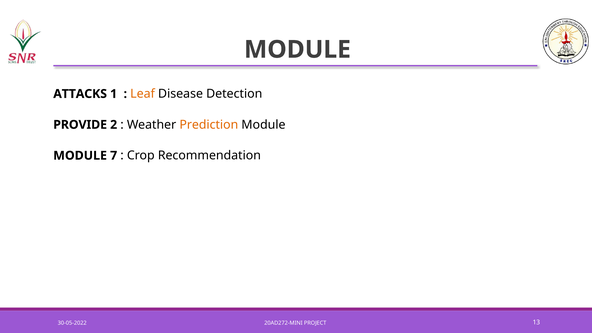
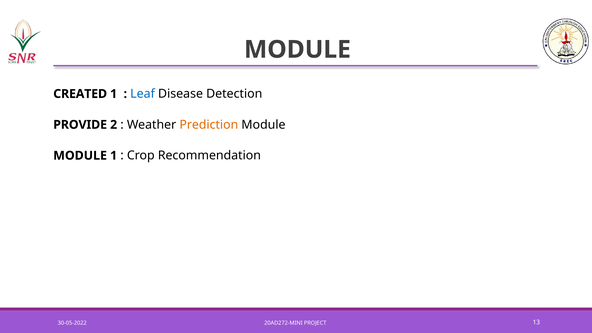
ATTACKS: ATTACKS -> CREATED (80, 94)
Leaf colour: orange -> blue (143, 94)
MODULE 7: 7 -> 1 (114, 156)
